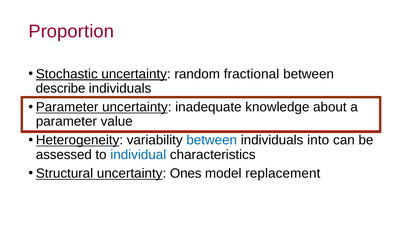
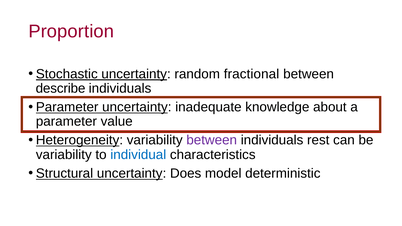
between colour: blue -> purple (212, 140)
into: into -> rest (318, 140)
assessed: assessed -> variability (64, 155)
Ones: Ones -> Does (186, 173)
replacement: replacement -> deterministic (283, 173)
